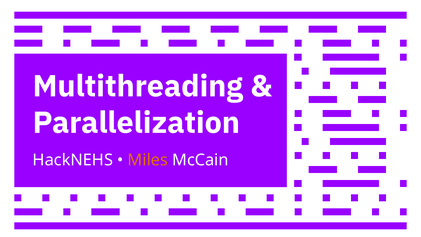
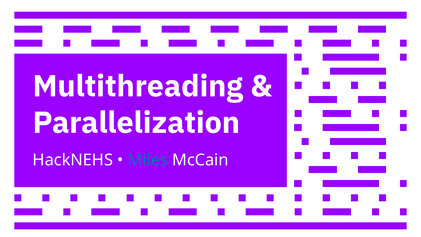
Miles colour: orange -> blue (148, 160)
